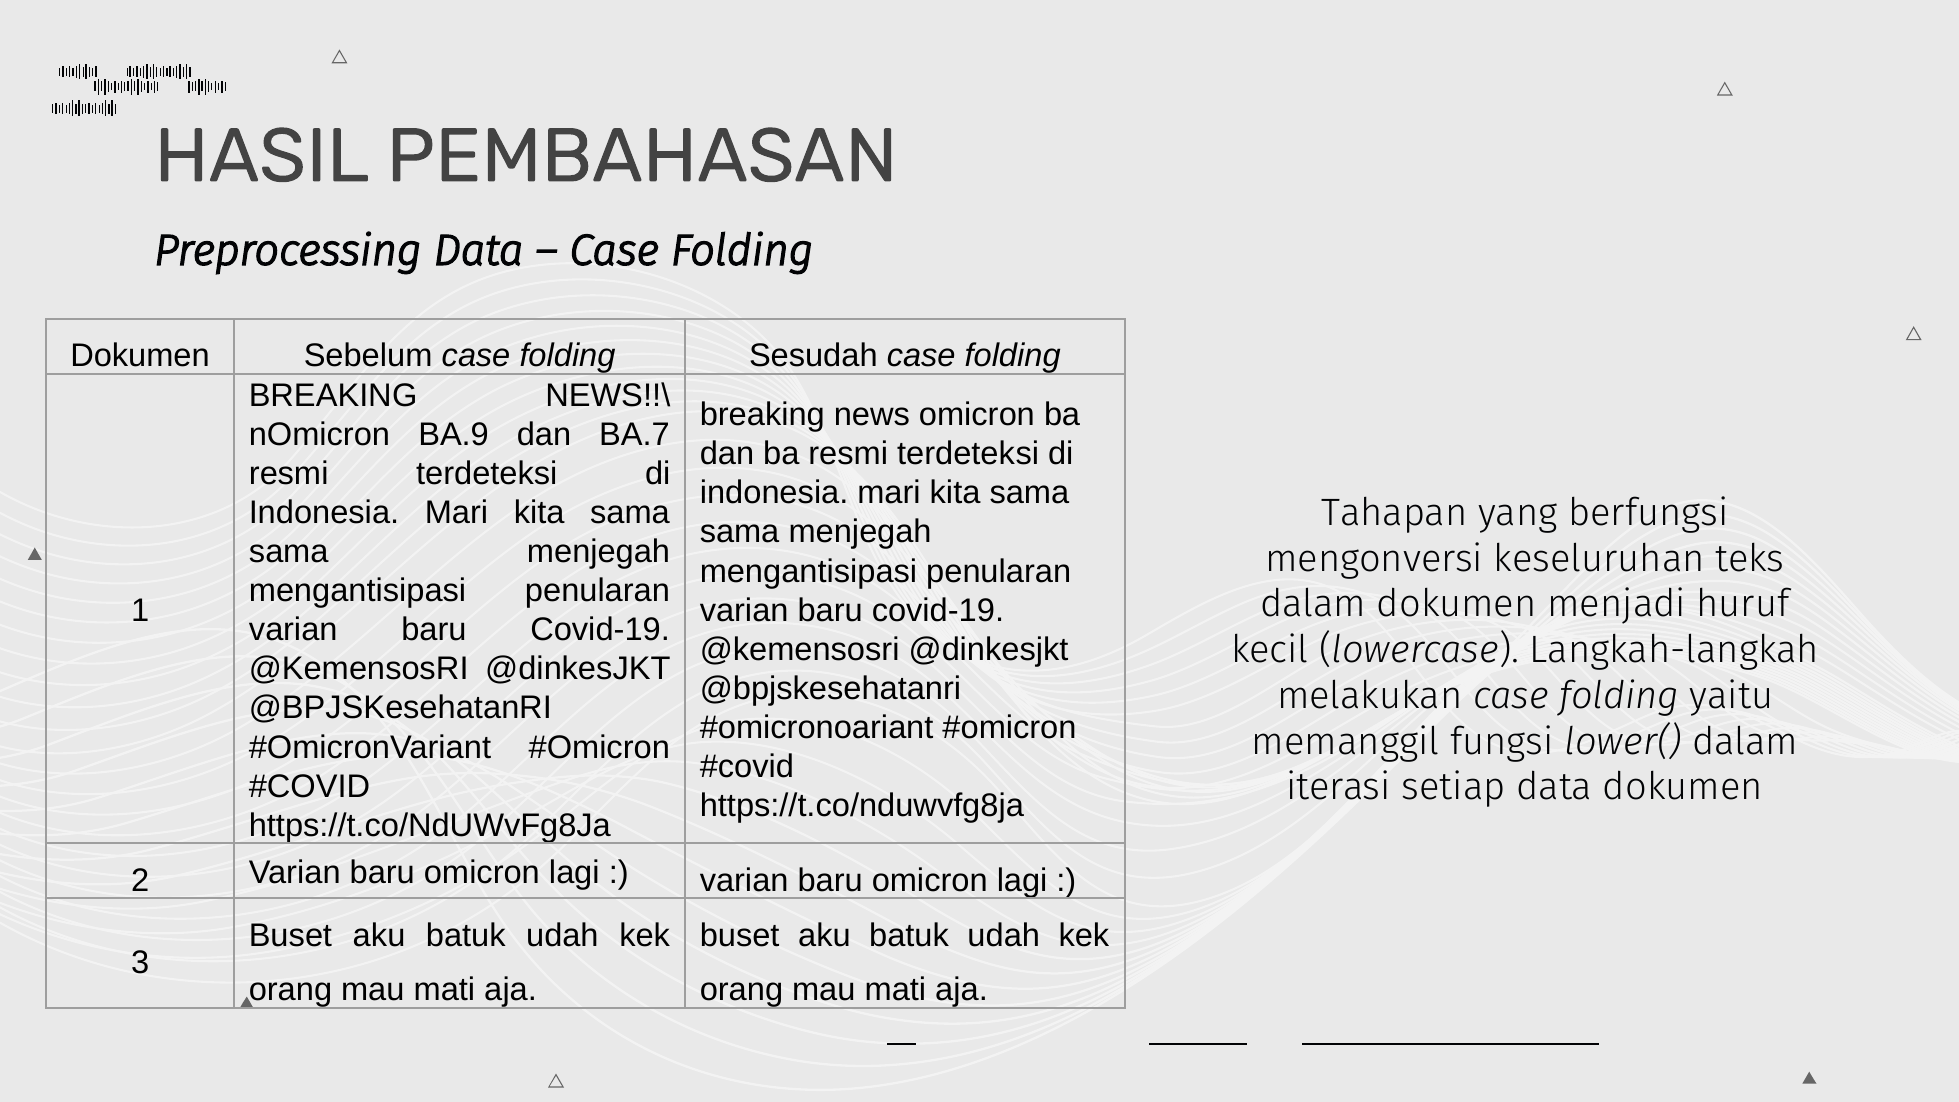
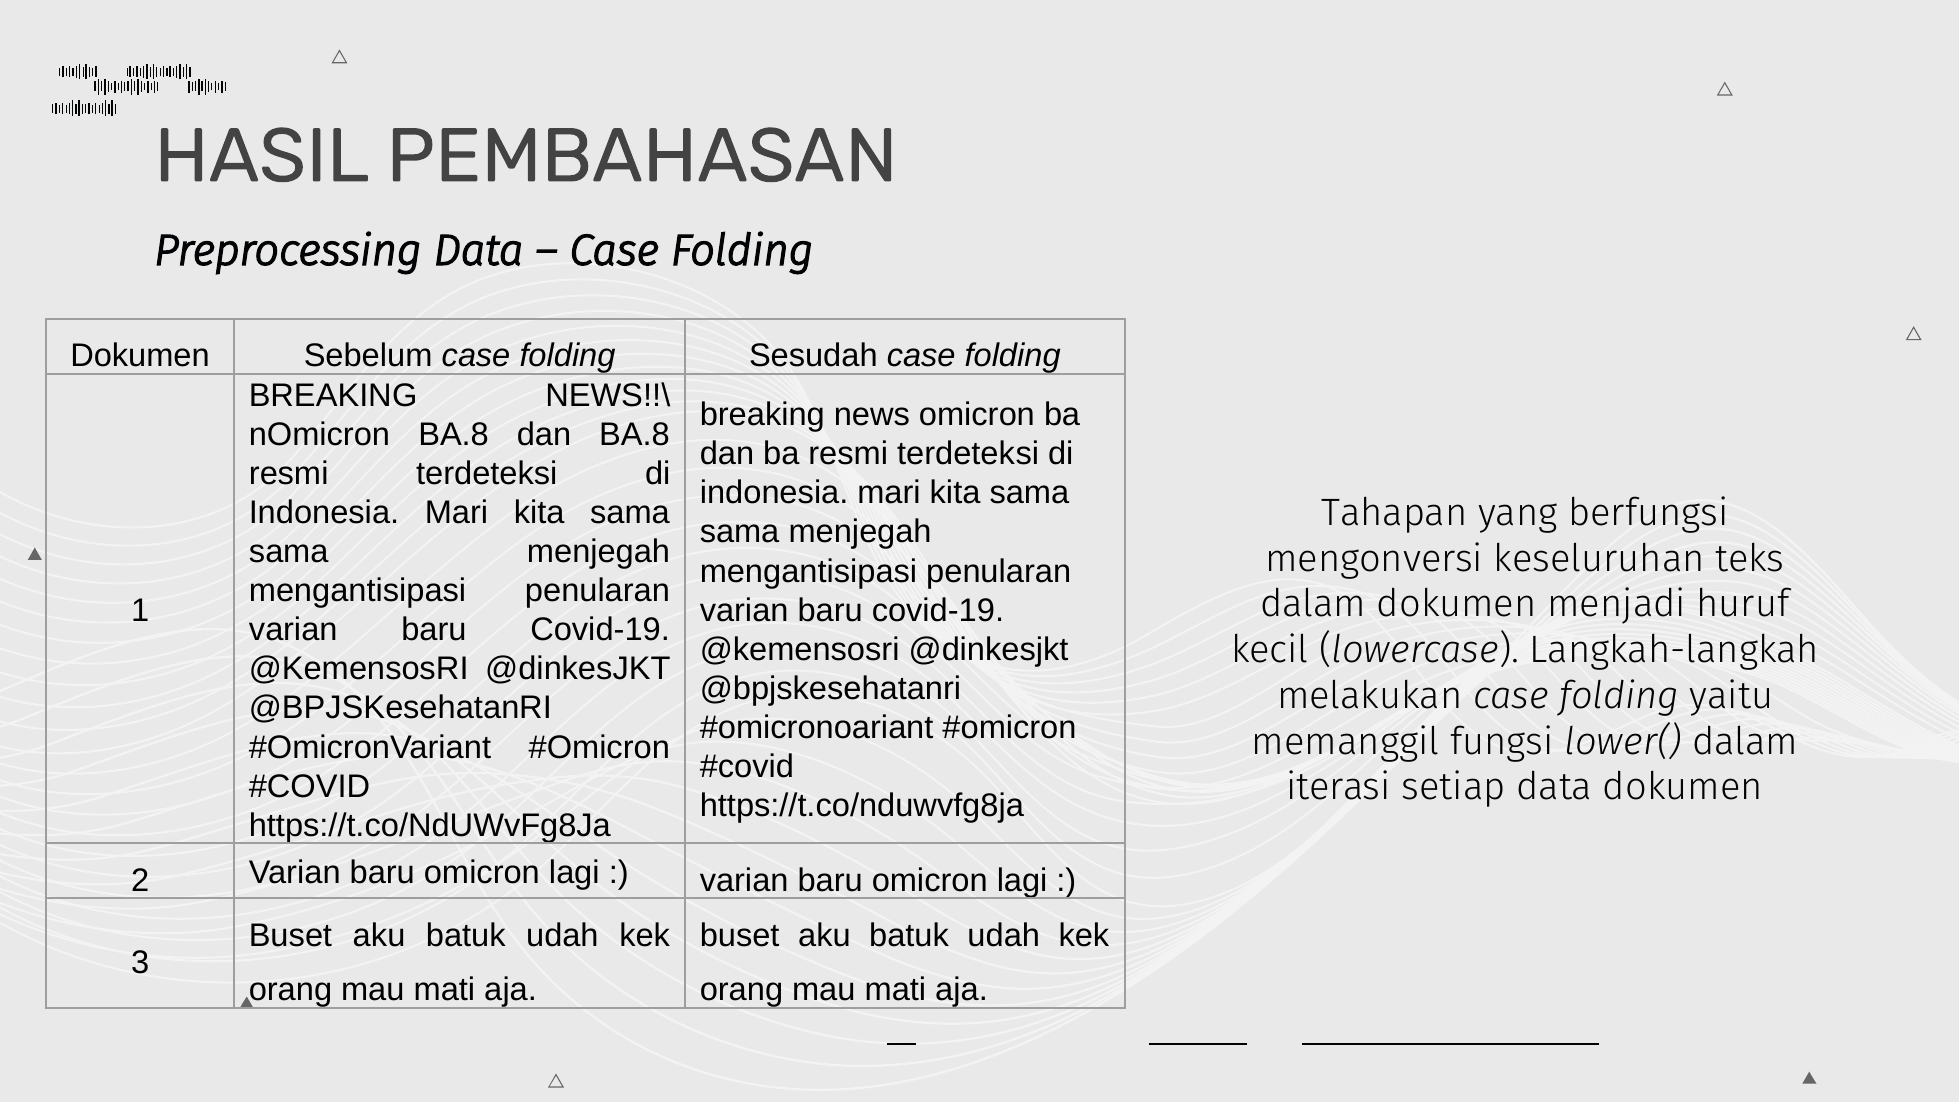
BA.9: BA.9 -> BA.8 (454, 434)
dan BA.7: BA.7 -> BA.8 (635, 434)
